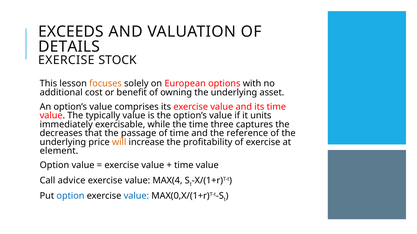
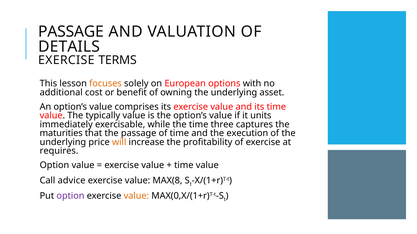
EXCEEDS: EXCEEDS -> PASSAGE (71, 32)
STOCK: STOCK -> TERMS (118, 60)
decreases: decreases -> maturities (61, 134)
reference: reference -> execution (247, 134)
element: element -> requires (59, 151)
MAX(4: MAX(4 -> MAX(8 (167, 181)
option colour: blue -> purple (70, 196)
value colour: blue -> orange (136, 196)
